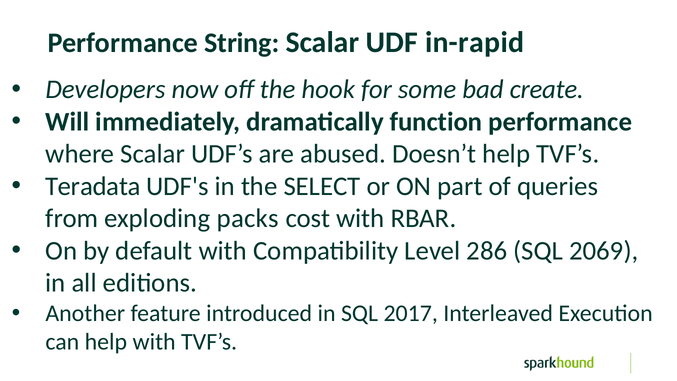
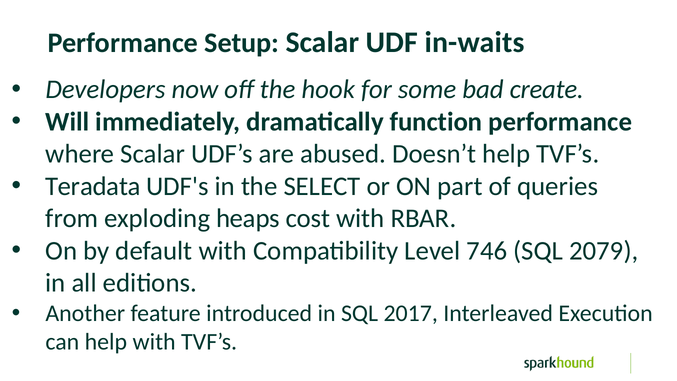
String: String -> Setup (242, 43)
in-rapid: in-rapid -> in-waits (475, 42)
packs: packs -> heaps (248, 218)
286: 286 -> 746 (487, 251)
2069: 2069 -> 2079 (604, 251)
